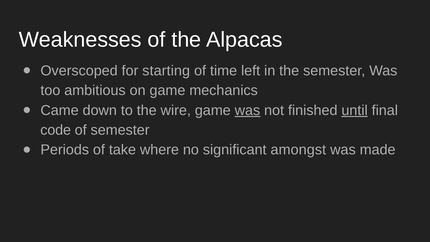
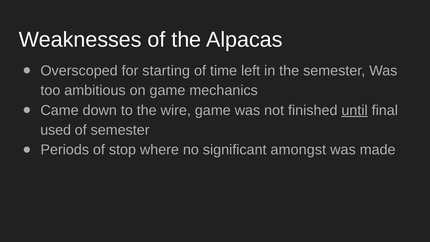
was underline: present -> none (247, 110)
code: code -> used (56, 130)
take: take -> stop (122, 150)
